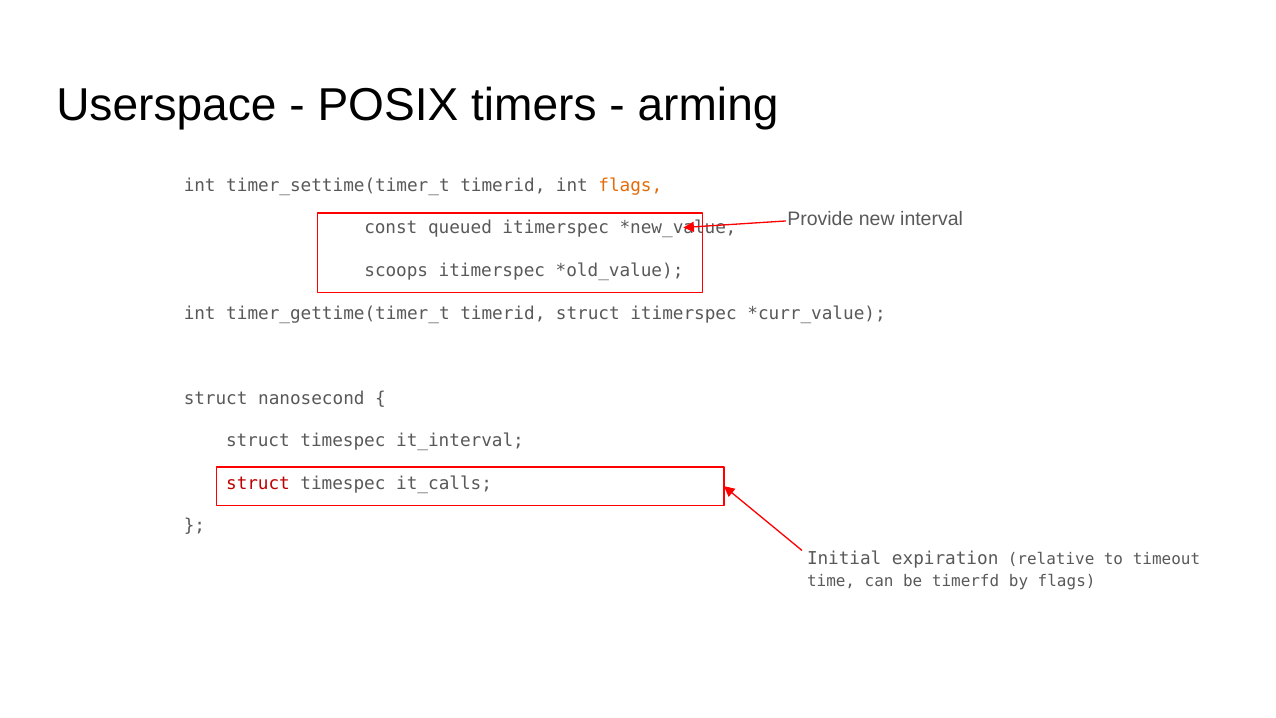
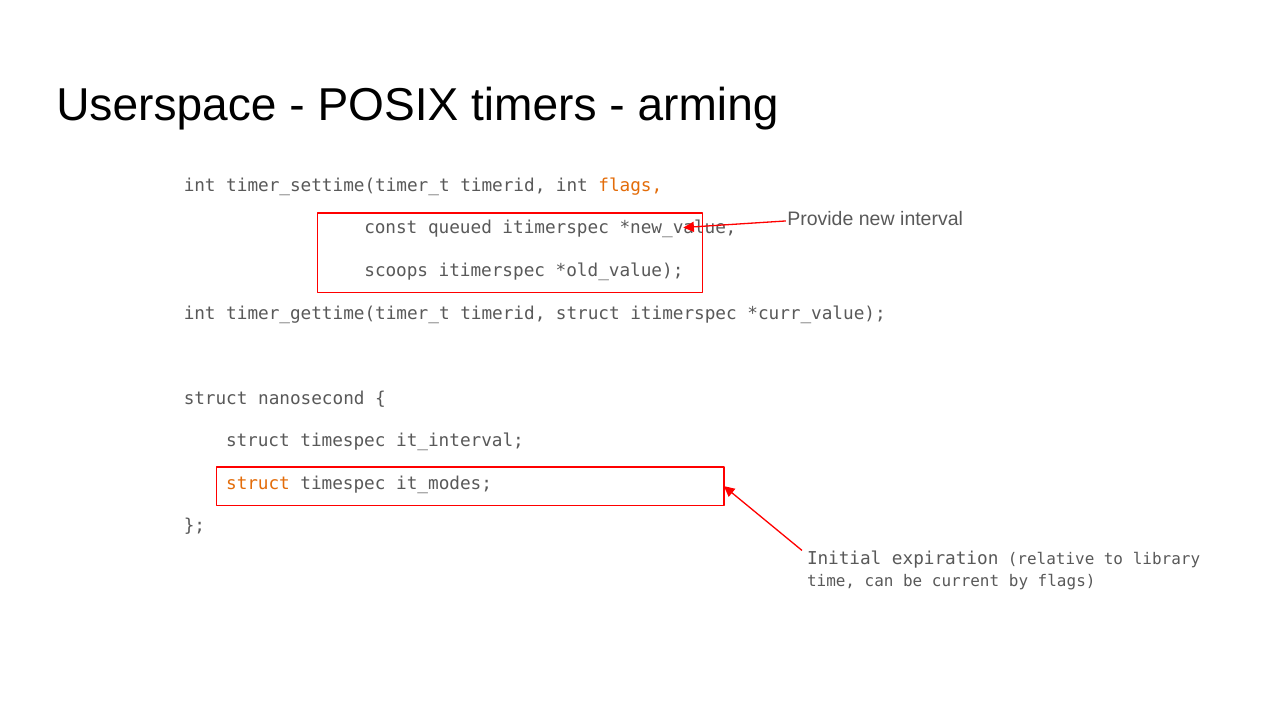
struct colour: red -> orange (258, 483)
it_calls: it_calls -> it_modes (444, 483)
timeout: timeout -> library (1167, 559)
timerfd: timerfd -> current (966, 581)
